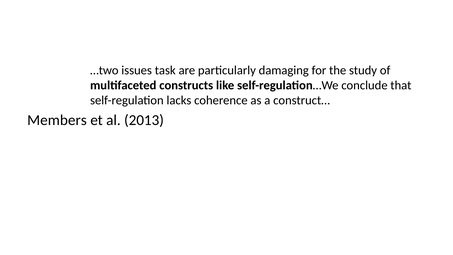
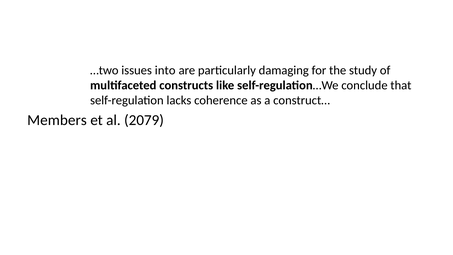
task: task -> into (165, 70)
2013: 2013 -> 2079 (144, 120)
